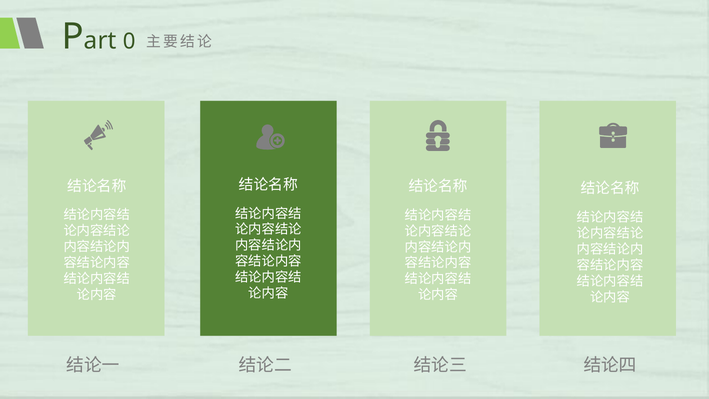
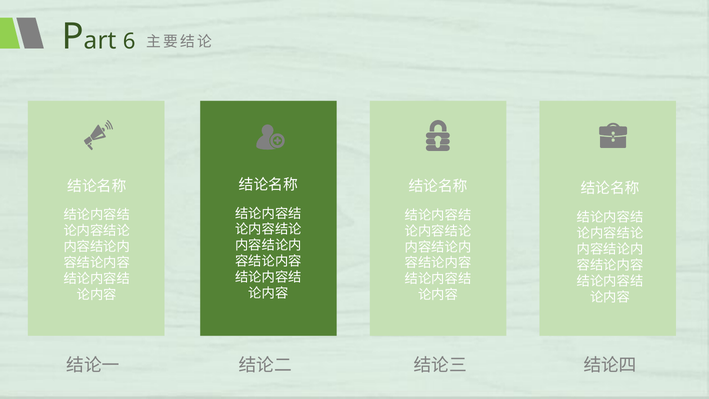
0: 0 -> 6 (129, 41)
